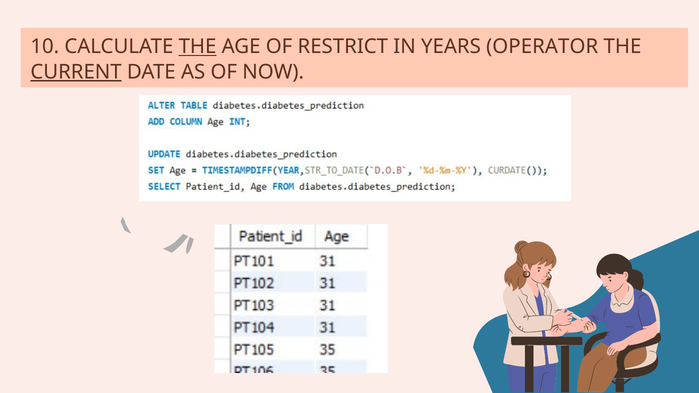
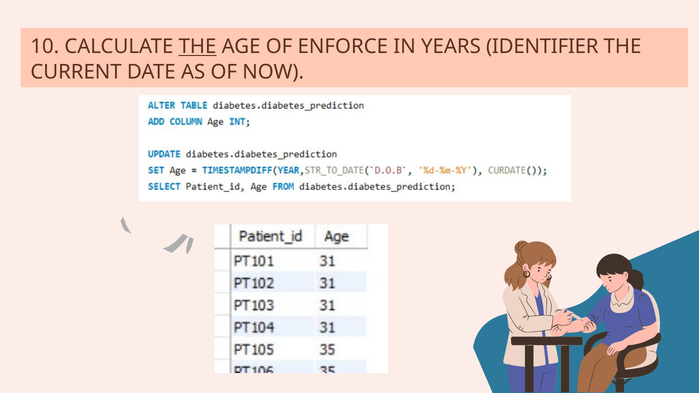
RESTRICT: RESTRICT -> ENFORCE (343, 47)
OPERATOR: OPERATOR -> IDENTIFIER (542, 47)
CURRENT underline: present -> none (76, 72)
